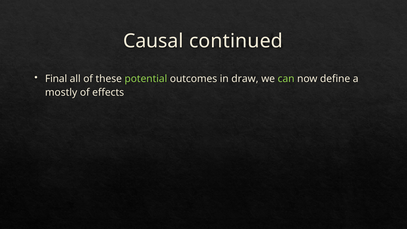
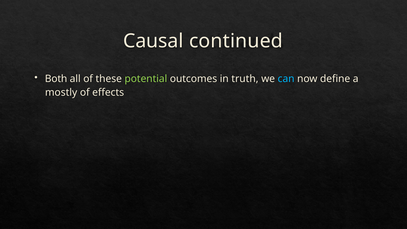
Final: Final -> Both (56, 79)
draw: draw -> truth (245, 79)
can colour: light green -> light blue (286, 79)
